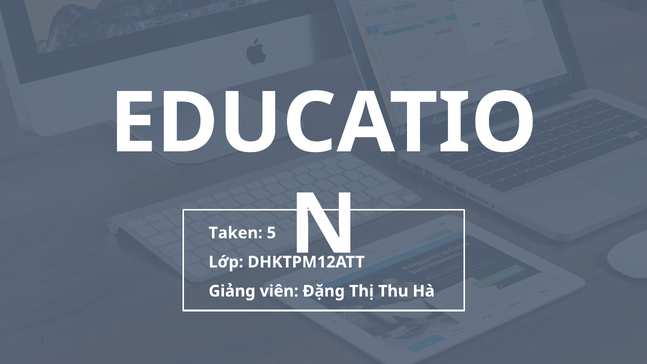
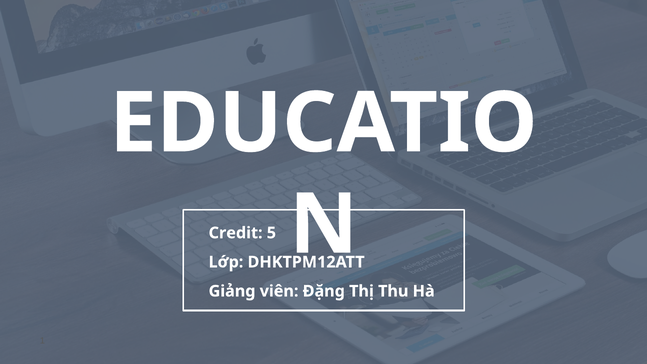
Taken: Taken -> Credit (236, 233)
